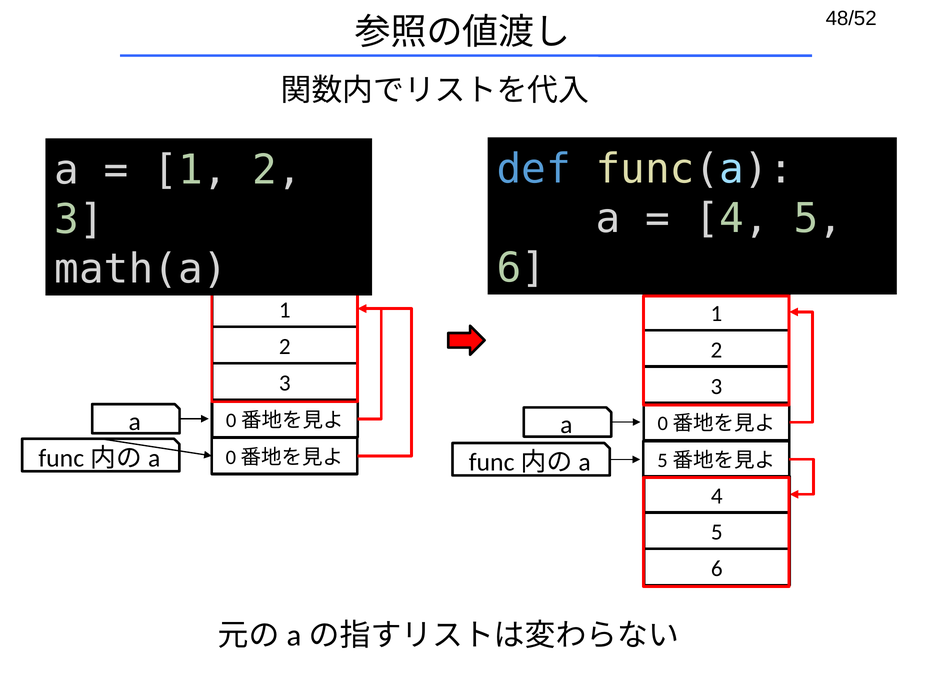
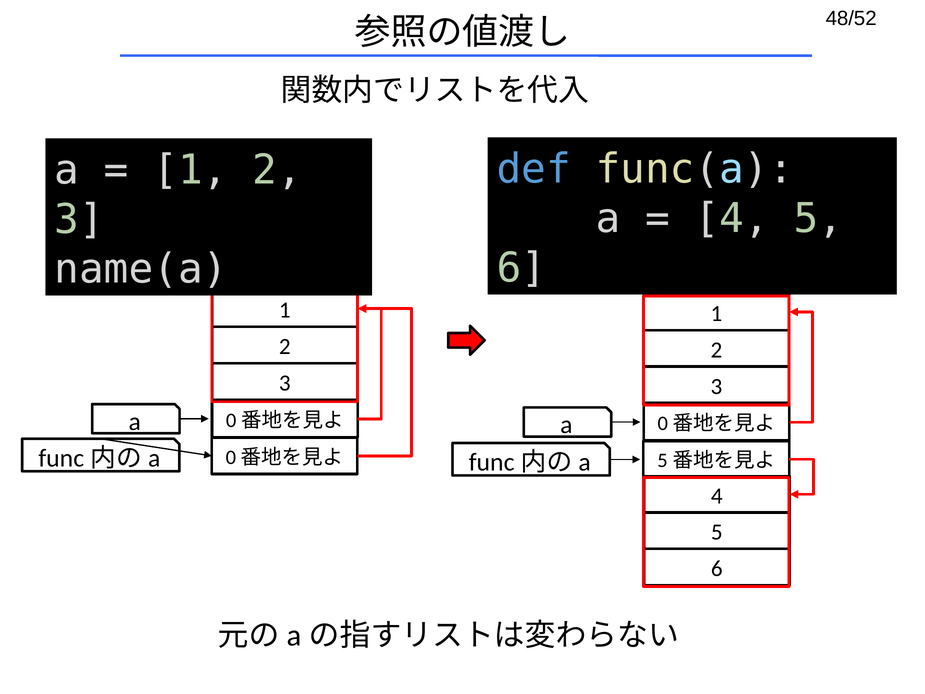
math(a: math(a -> name(a (141, 269)
